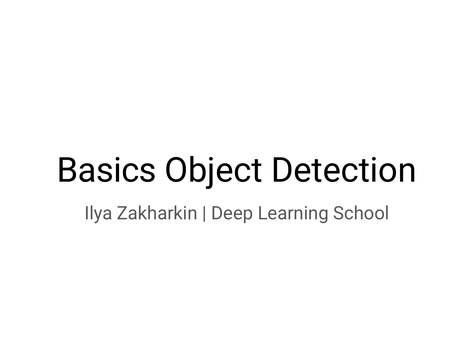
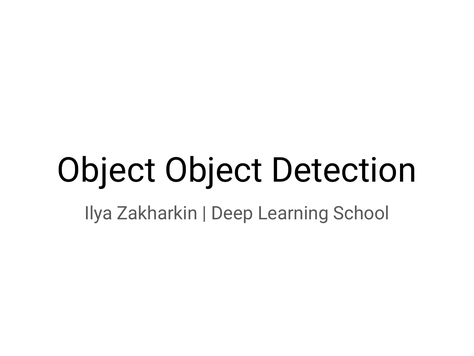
Basics: Basics -> Object (106, 170)
